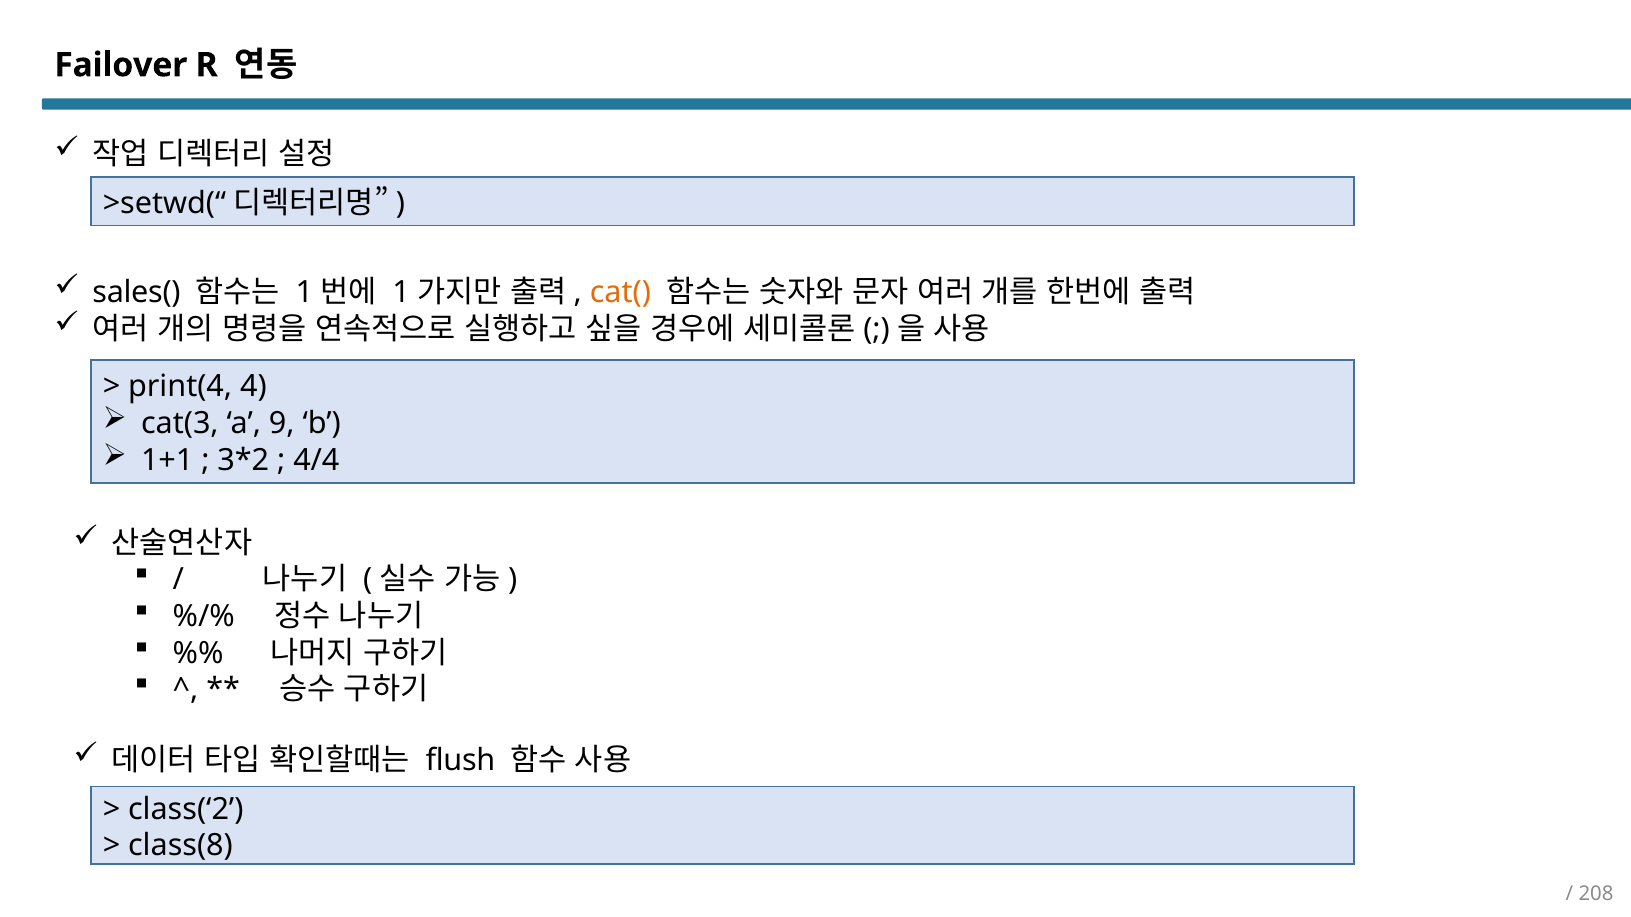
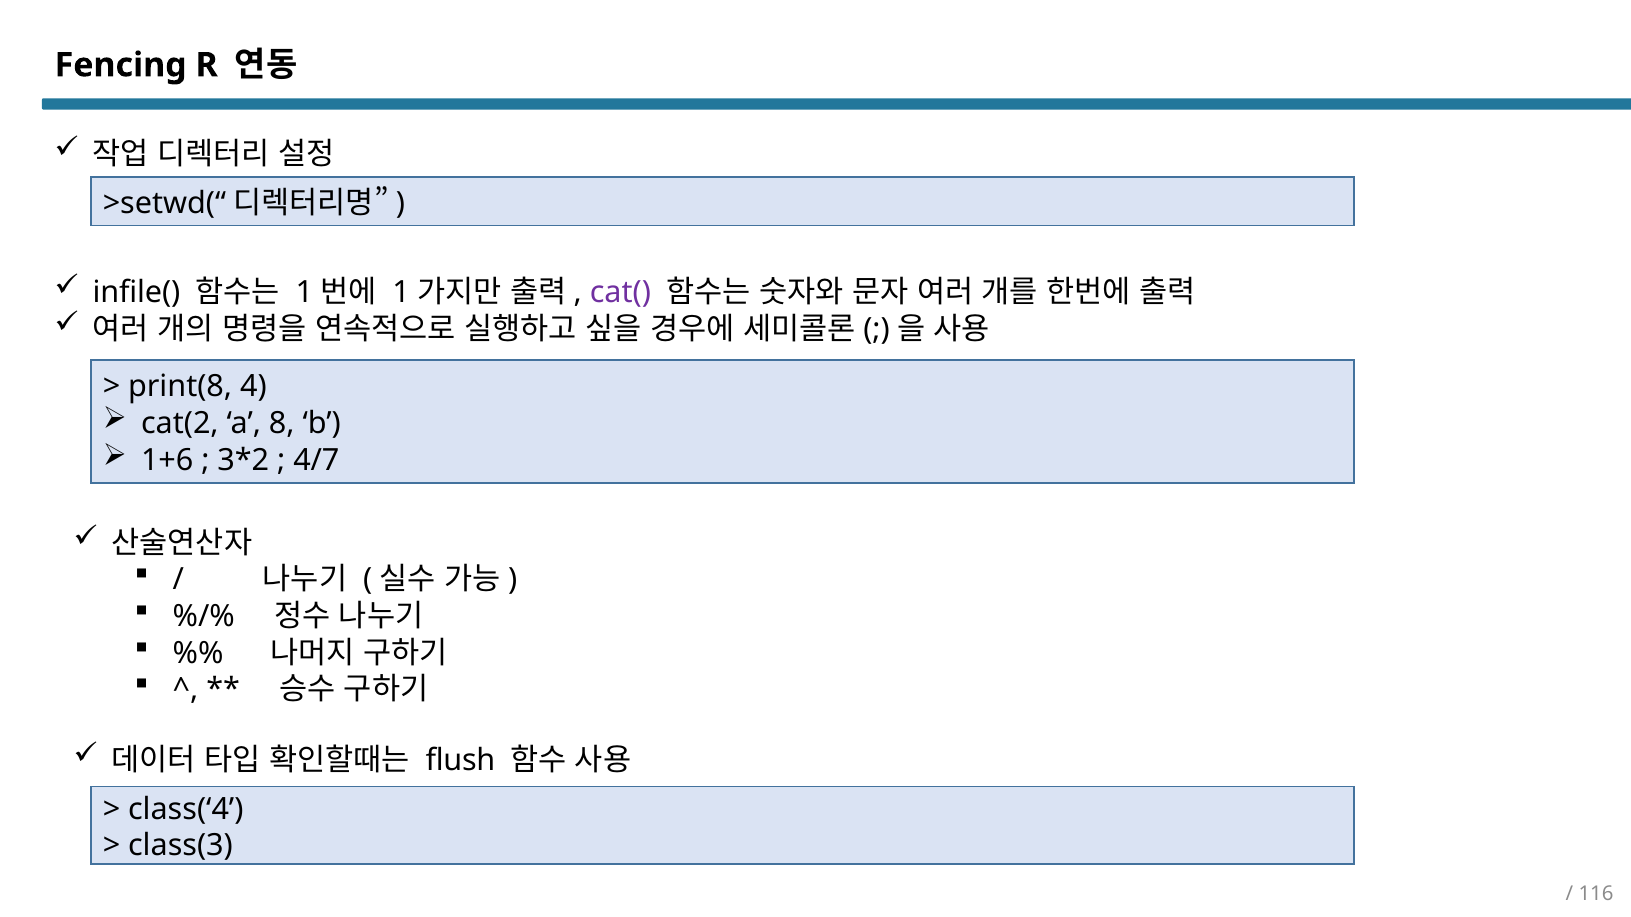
Failover: Failover -> Fencing (121, 65)
sales(: sales( -> infile( (136, 293)
cat( colour: orange -> purple (620, 293)
print(4: print(4 -> print(8 (180, 387)
cat(3: cat(3 -> cat(2 (180, 424)
9: 9 -> 8 (282, 424)
1+1: 1+1 -> 1+6 (167, 460)
4/4: 4/4 -> 4/7 (316, 460)
class(‘2: class(‘2 -> class(‘4 (186, 809)
class(8: class(8 -> class(3 (180, 846)
208: 208 -> 116 (1596, 894)
